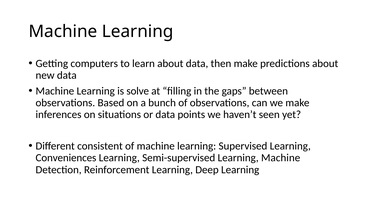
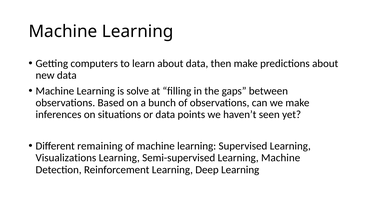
consistent: consistent -> remaining (100, 146)
Conveniences: Conveniences -> Visualizations (66, 158)
